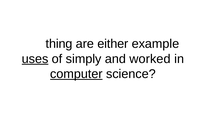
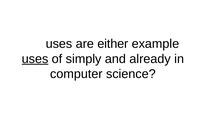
thing: thing -> uses (59, 44)
worked: worked -> already (150, 59)
computer underline: present -> none (76, 74)
